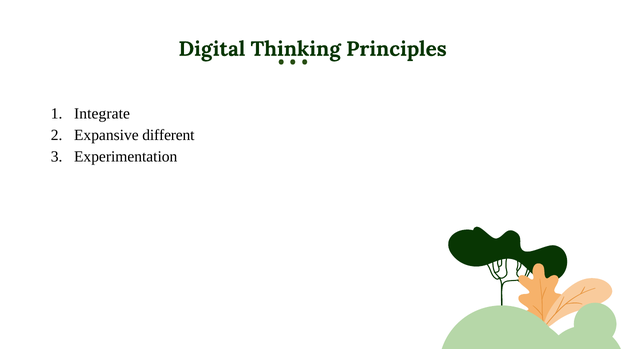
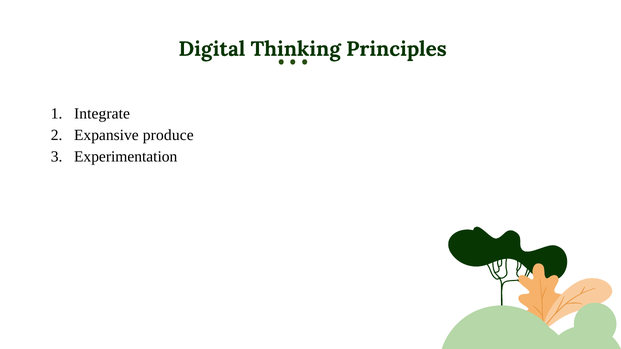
different: different -> produce (168, 135)
